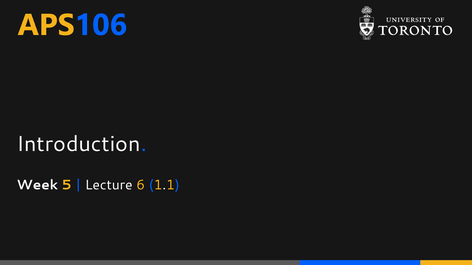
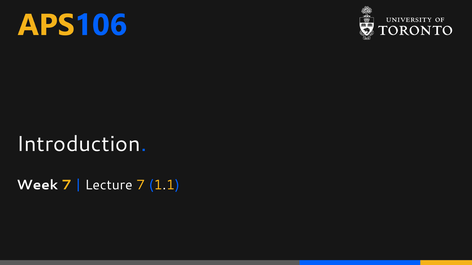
Week 5: 5 -> 7 (67, 185)
Lecture 6: 6 -> 7 (141, 185)
